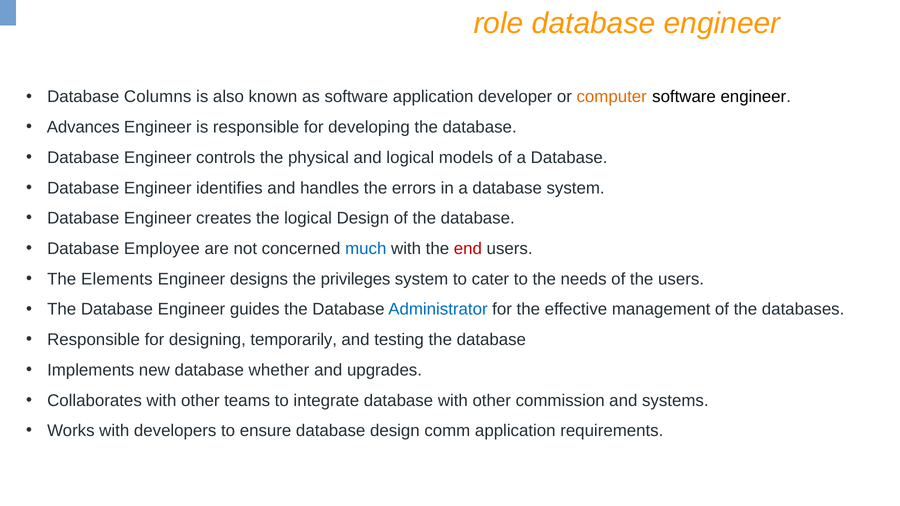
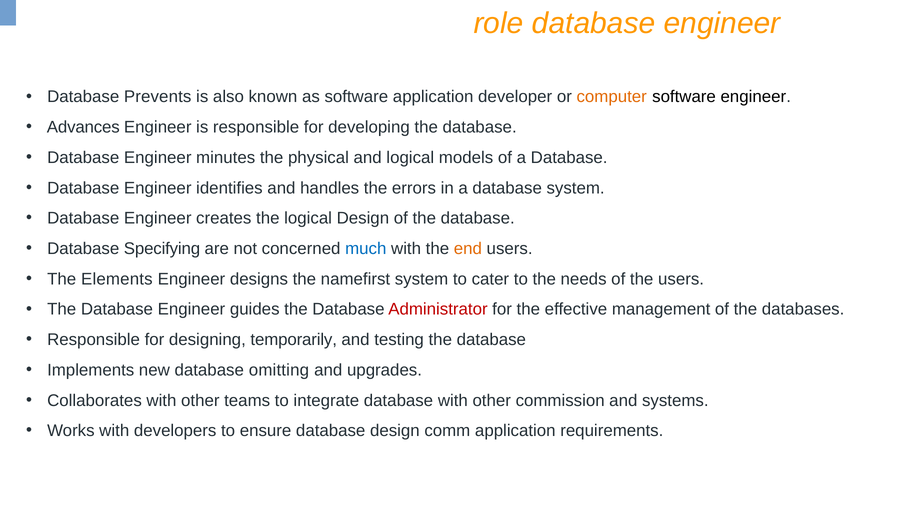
Columns: Columns -> Prevents (158, 97)
controls: controls -> minutes (226, 158)
Employee: Employee -> Specifying (162, 249)
end colour: red -> orange (468, 249)
privileges: privileges -> namefirst (355, 279)
Administrator colour: blue -> red (438, 310)
whether: whether -> omitting (279, 370)
